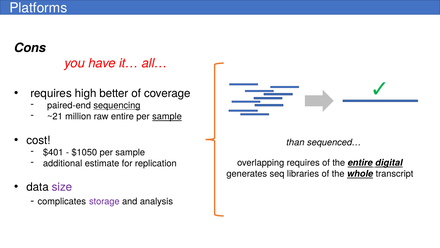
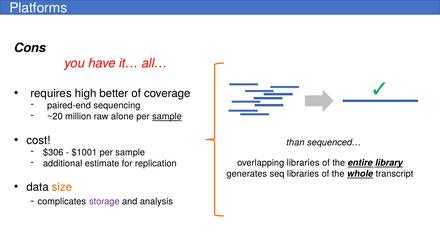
sequencing underline: present -> none (117, 105)
~21: ~21 -> ~20 (55, 116)
raw entire: entire -> alone (122, 116)
$401: $401 -> $306 (53, 152)
$1050: $1050 -> $1001 (84, 152)
overlapping requires: requires -> libraries (303, 163)
digital: digital -> library (389, 163)
size colour: purple -> orange (62, 187)
